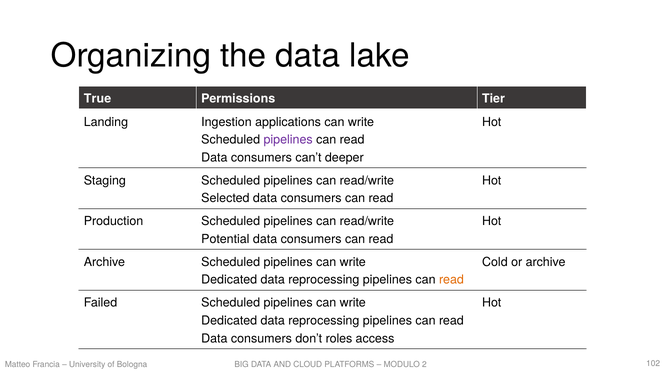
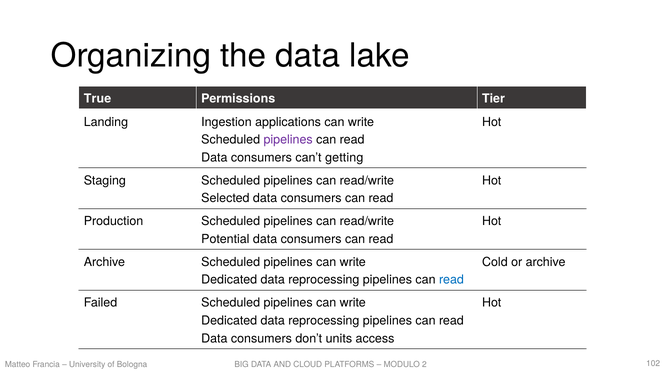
deeper: deeper -> getting (344, 158)
read colour: orange -> blue (451, 280)
roles: roles -> units (339, 339)
